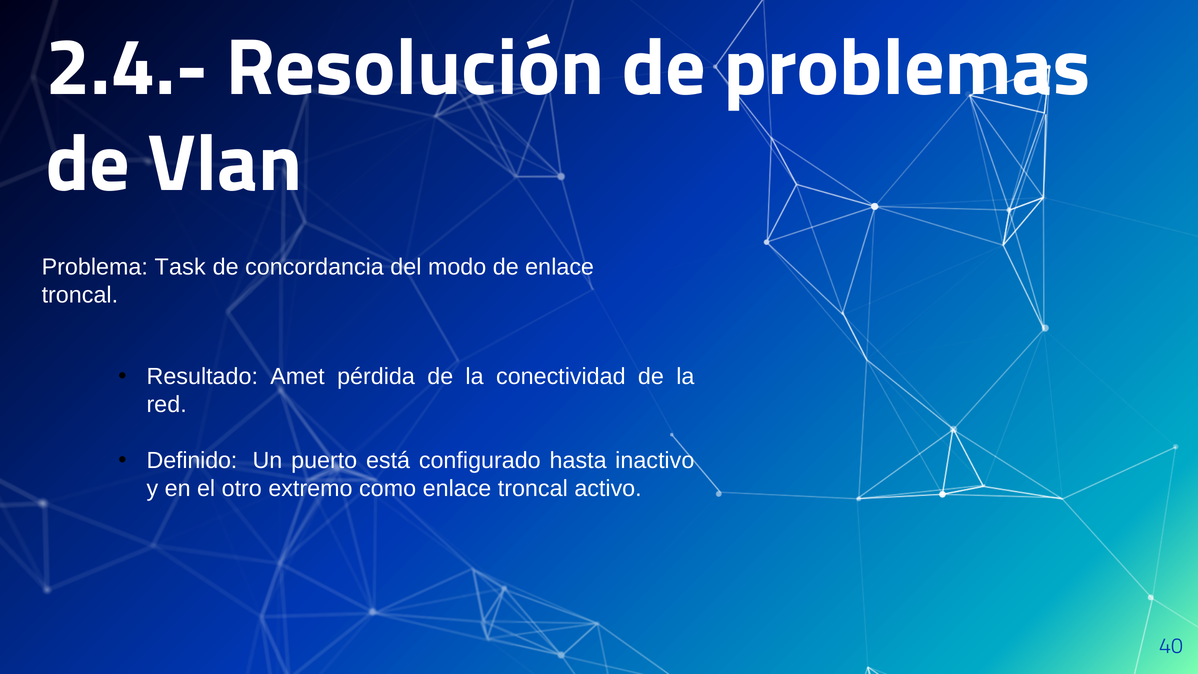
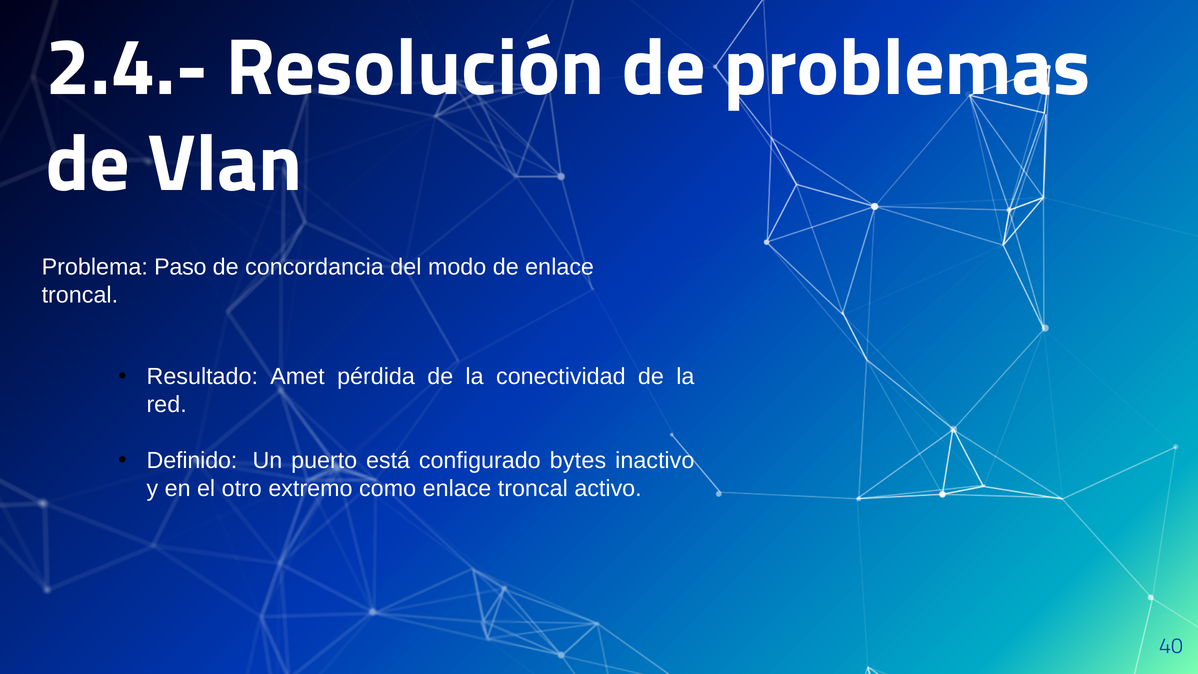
Task: Task -> Paso (180, 267)
hasta: hasta -> bytes (578, 461)
